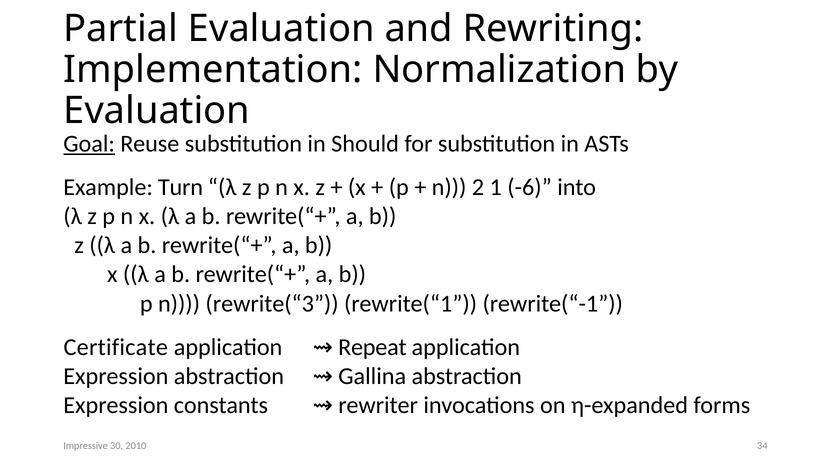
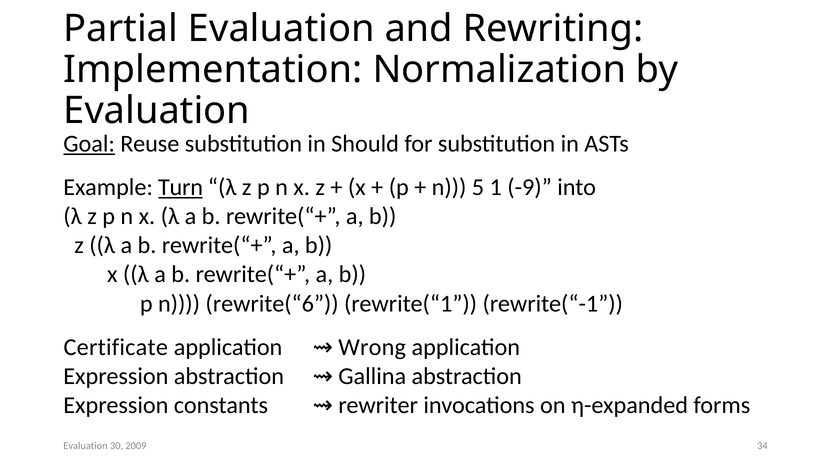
Turn underline: none -> present (181, 187)
2: 2 -> 5 (478, 187)
-6: -6 -> -9 (530, 187)
rewrite(“3: rewrite(“3 -> rewrite(“6 (272, 304)
Repeat: Repeat -> Wrong (372, 347)
Impressive: Impressive -> Evaluation (85, 446)
2010: 2010 -> 2009 (136, 446)
